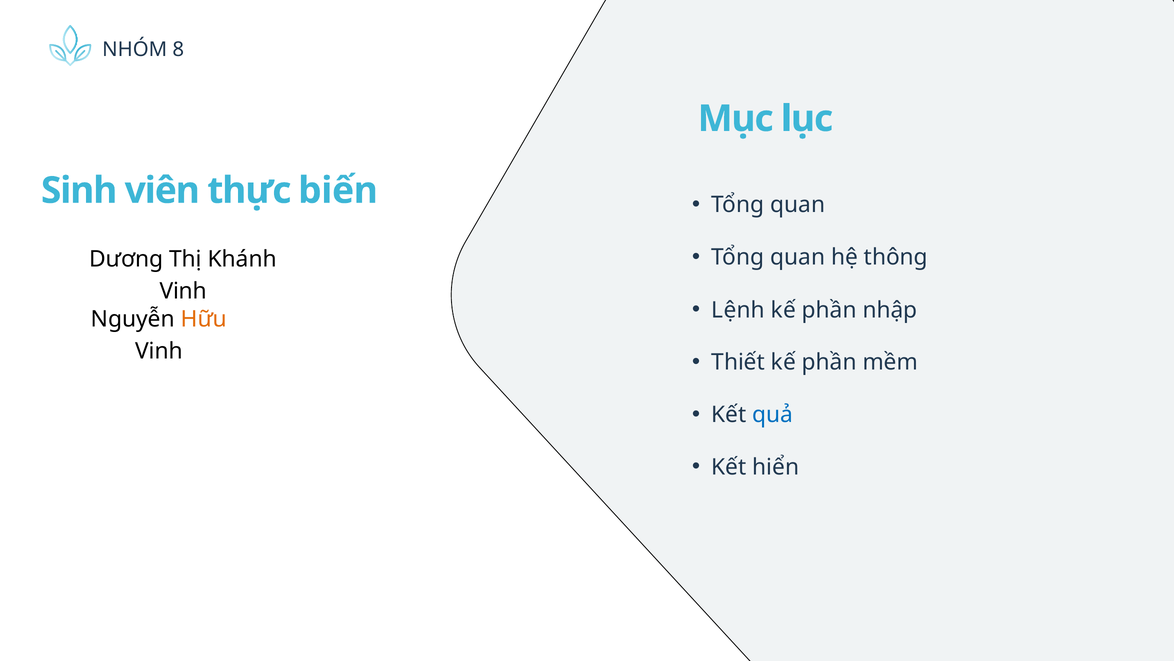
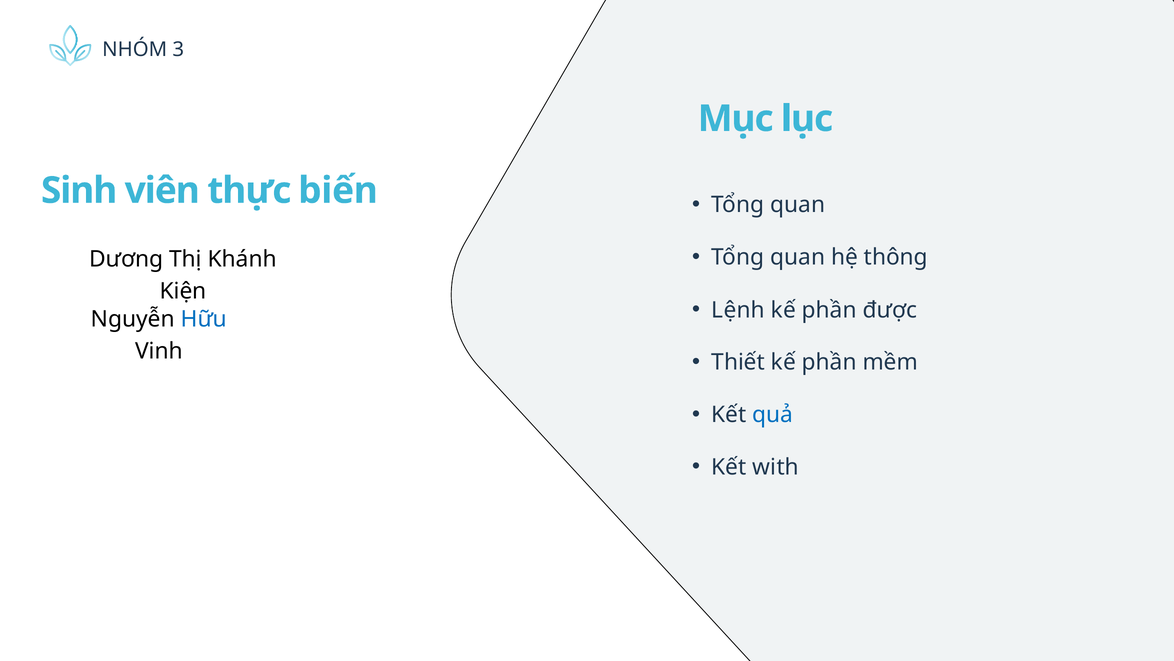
8: 8 -> 3 (178, 49)
Vinh: Vinh -> Kiện (183, 291)
nhập: nhập -> được (890, 310)
Hữu colour: orange -> blue (204, 319)
hiển: hiển -> with (776, 467)
